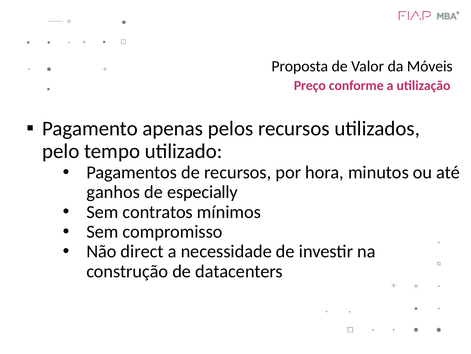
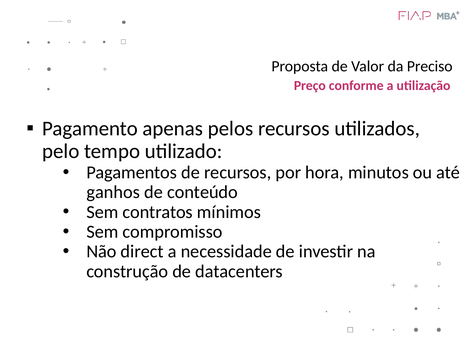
Móveis: Móveis -> Preciso (430, 66)
especially: especially -> conteúdo (203, 192)
